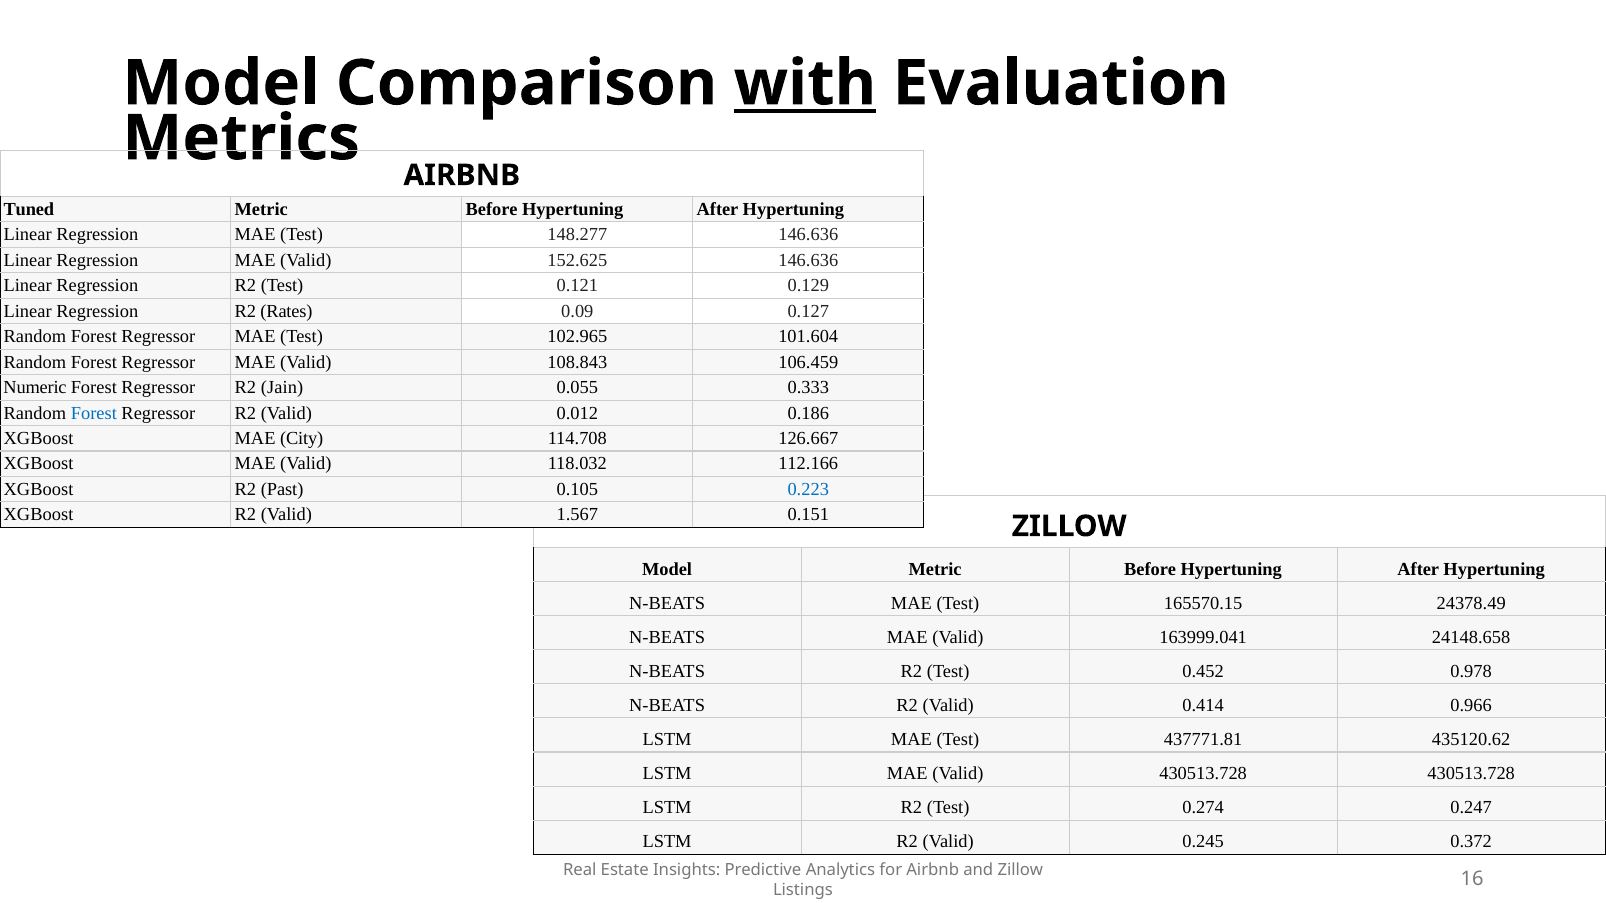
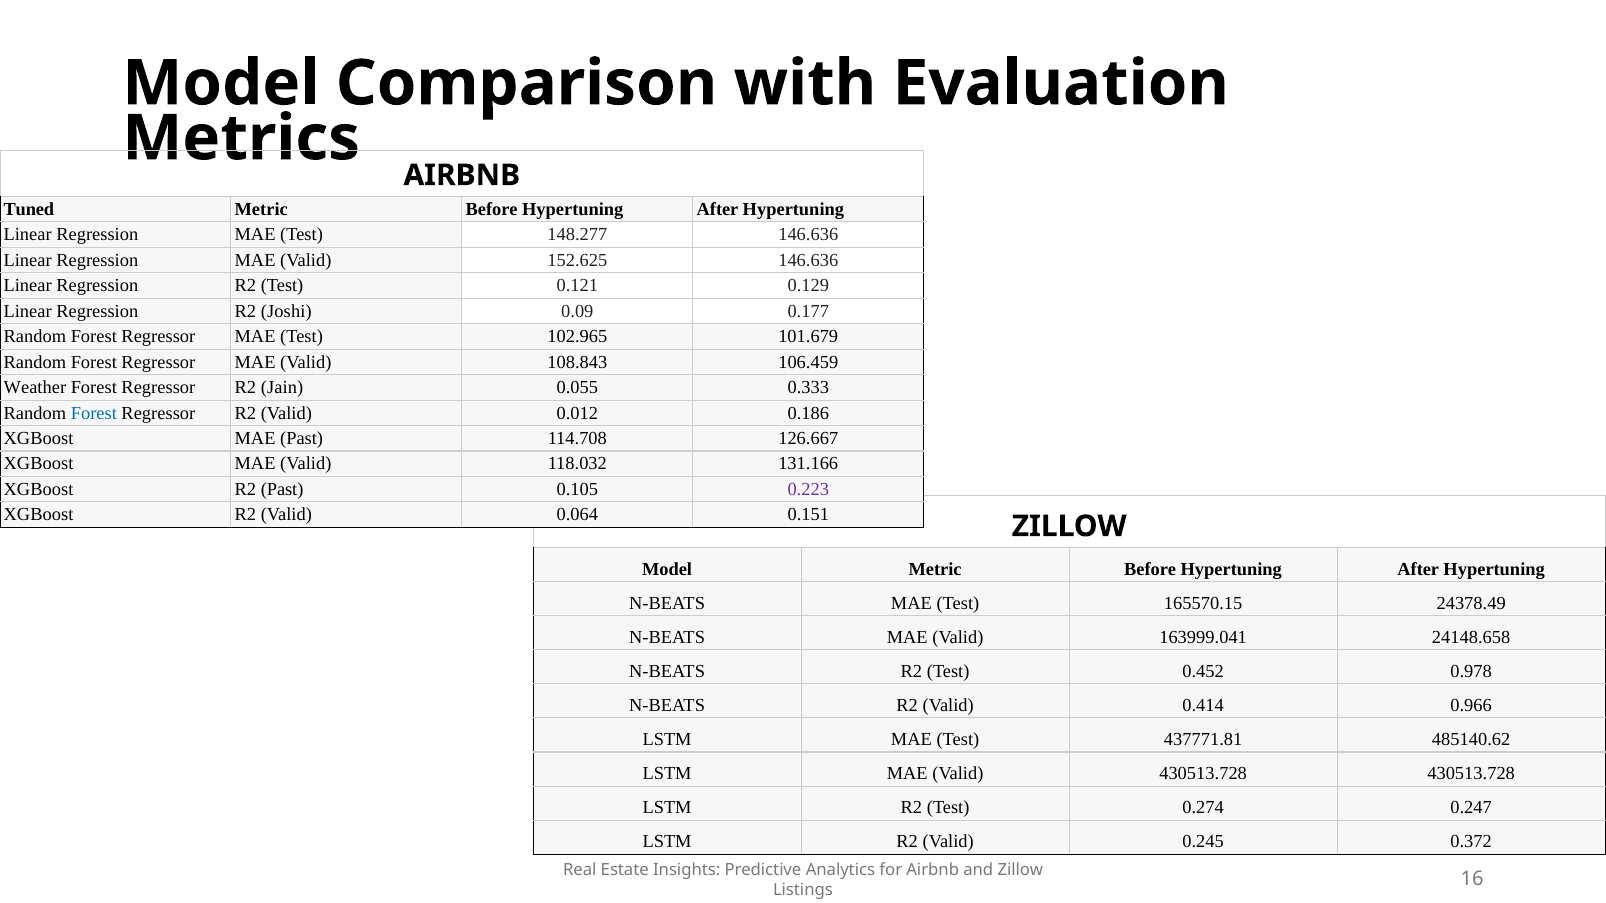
with underline: present -> none (805, 83)
Rates: Rates -> Joshi (286, 311)
0.127: 0.127 -> 0.177 (808, 311)
101.604: 101.604 -> 101.679 (808, 337)
Numeric: Numeric -> Weather (35, 388)
MAE City: City -> Past (302, 439)
112.166: 112.166 -> 131.166 (808, 464)
0.223 colour: blue -> purple (808, 490)
1.567: 1.567 -> 0.064 (577, 515)
435120.62: 435120.62 -> 485140.62 (1471, 740)
